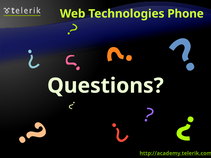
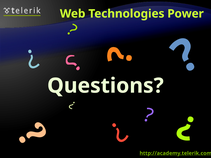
Phone: Phone -> Power (186, 14)
